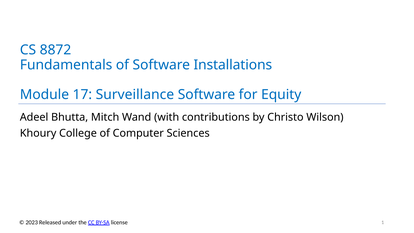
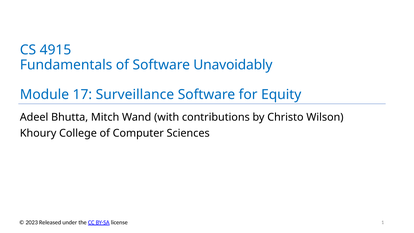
8872: 8872 -> 4915 (56, 50)
Installations: Installations -> Unavoidably (233, 65)
